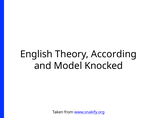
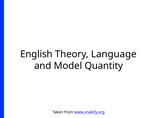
According: According -> Language (114, 54)
Knocked: Knocked -> Quantity (104, 66)
